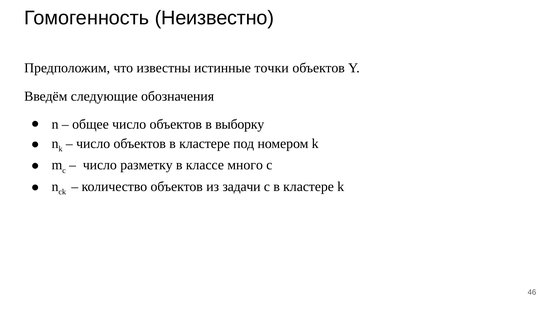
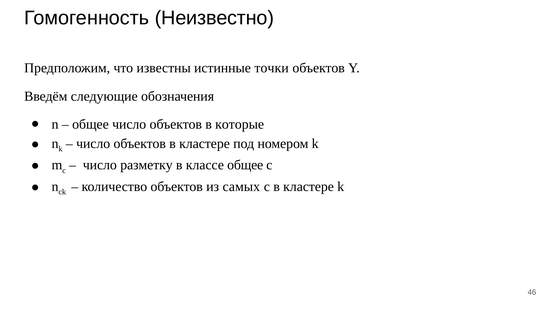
выборку: выборку -> которые (240, 124)
классе много: много -> общее (245, 165)
задачи: задачи -> самых (241, 187)
